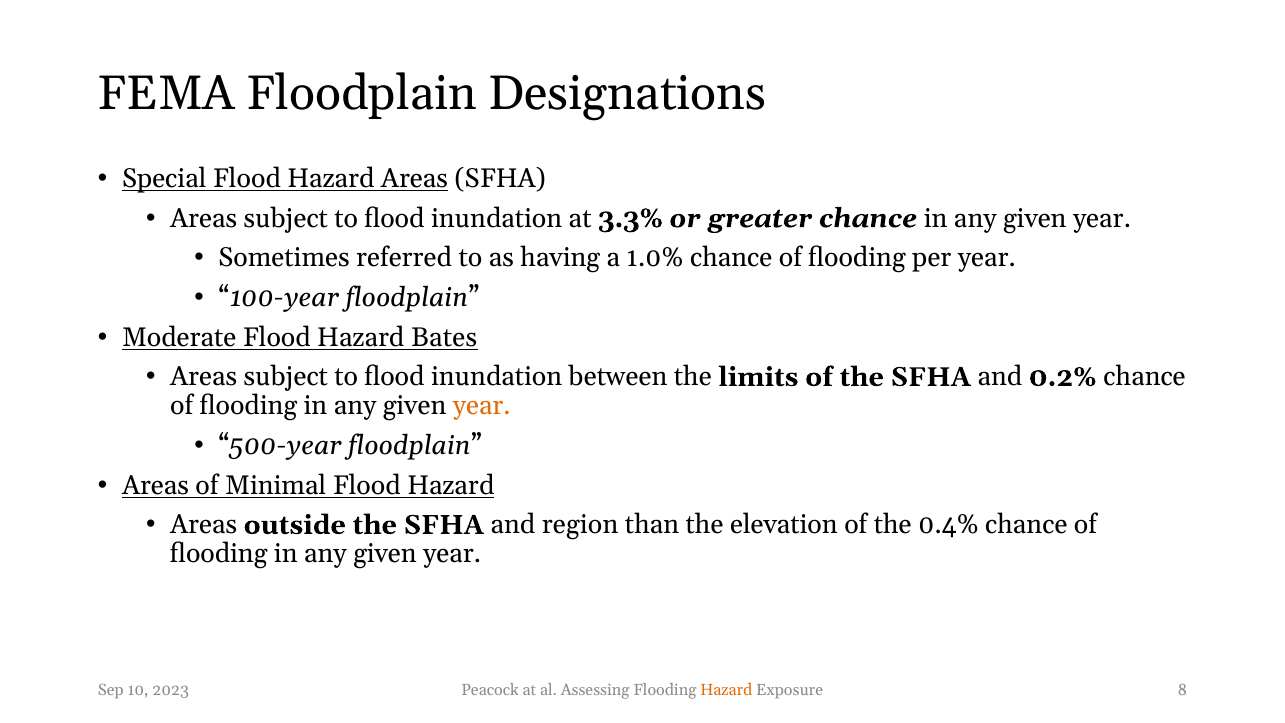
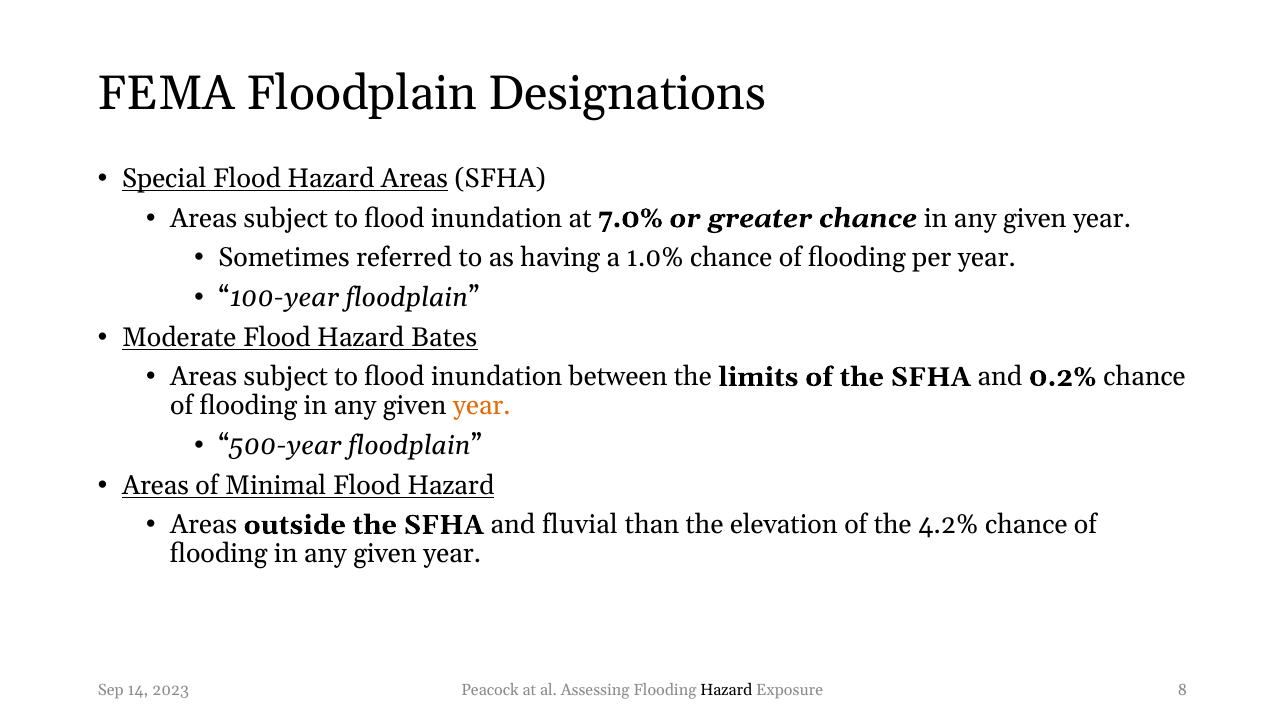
3.3%: 3.3% -> 7.0% (631, 218)
region: region -> fluvial (580, 525)
0.4%: 0.4% -> 4.2% (948, 525)
Hazard colour: orange -> black (726, 690)
10: 10 -> 14 (138, 690)
